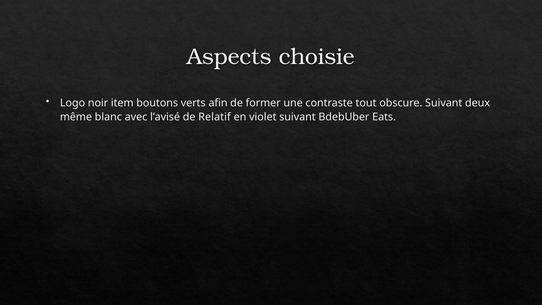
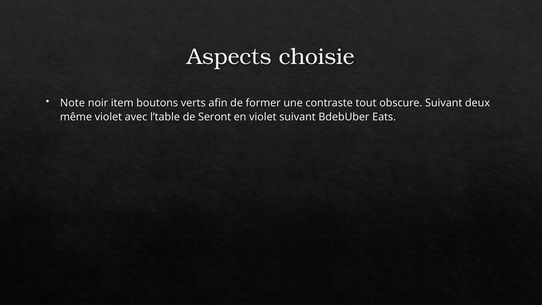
Logo: Logo -> Note (72, 103)
même blanc: blanc -> violet (108, 117)
l’avisé: l’avisé -> l’table (165, 117)
Relatif: Relatif -> Seront (215, 117)
